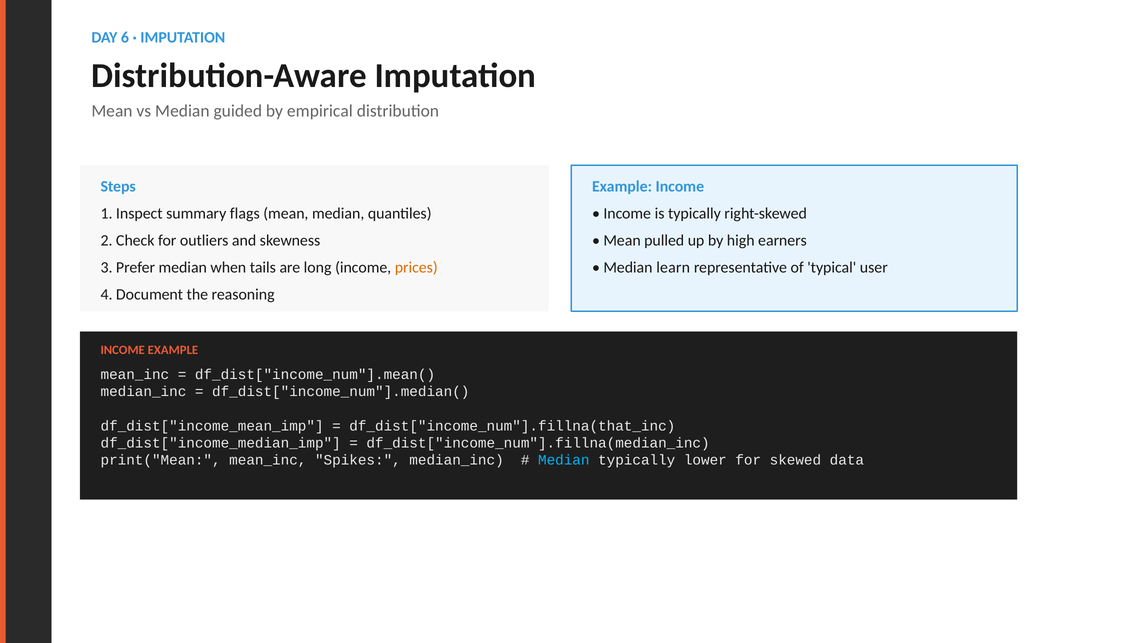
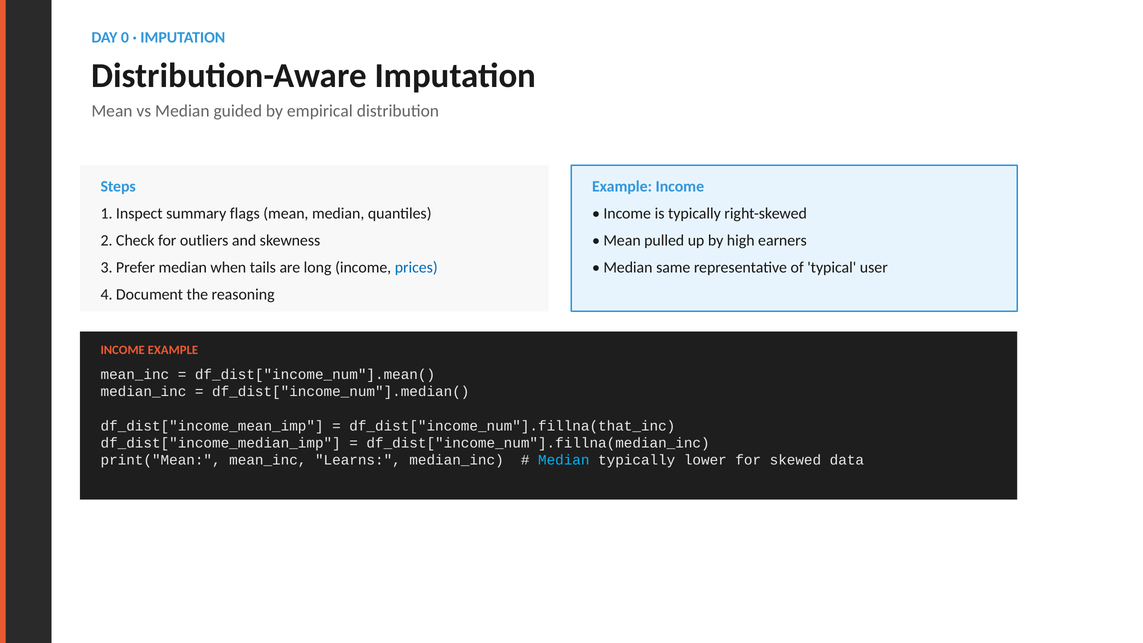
6: 6 -> 0 (125, 38)
prices colour: orange -> blue (416, 268)
learn: learn -> same (673, 268)
Spikes: Spikes -> Learns (358, 460)
